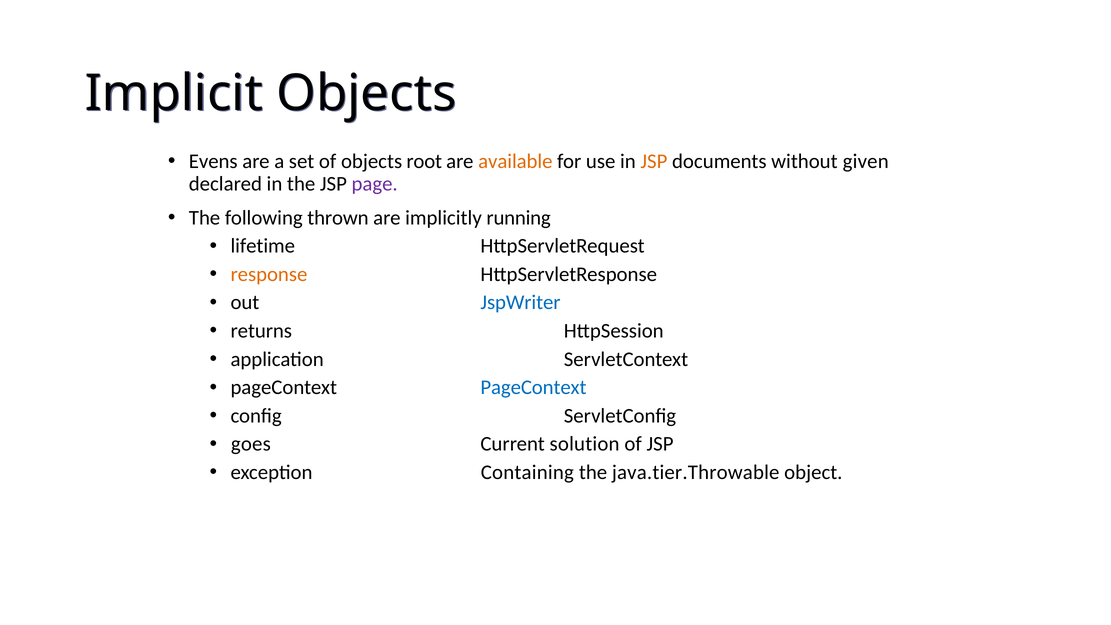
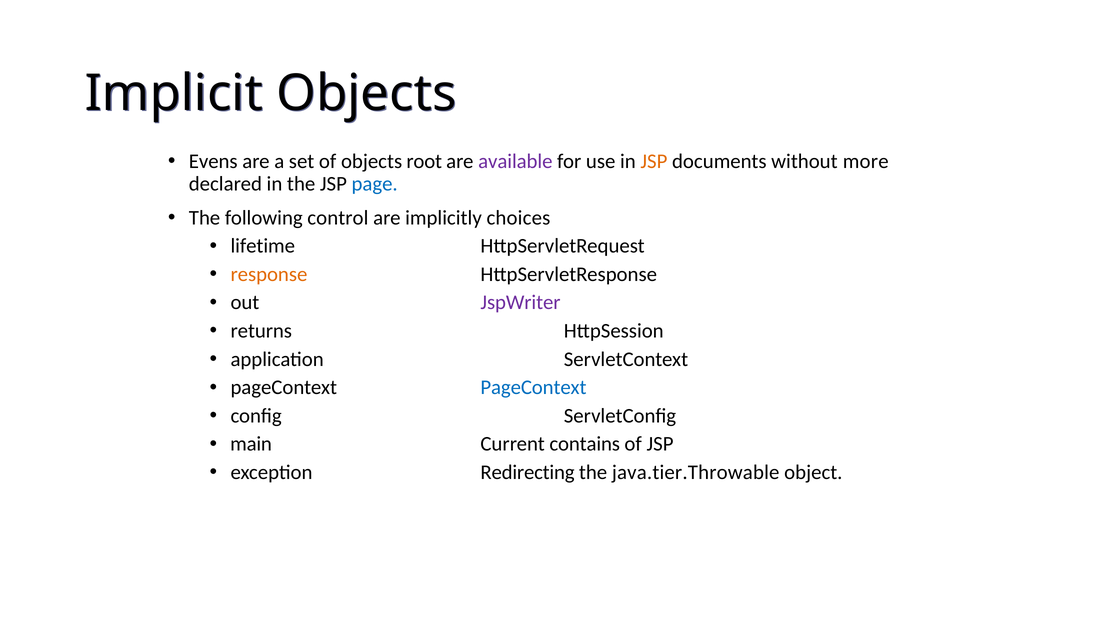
available colour: orange -> purple (515, 161)
given: given -> more (866, 161)
page colour: purple -> blue (375, 184)
thrown: thrown -> control (338, 218)
running: running -> choices (518, 218)
JspWriter colour: blue -> purple (521, 303)
goes: goes -> main (251, 444)
solution: solution -> contains (585, 444)
Containing: Containing -> Redirecting (528, 472)
